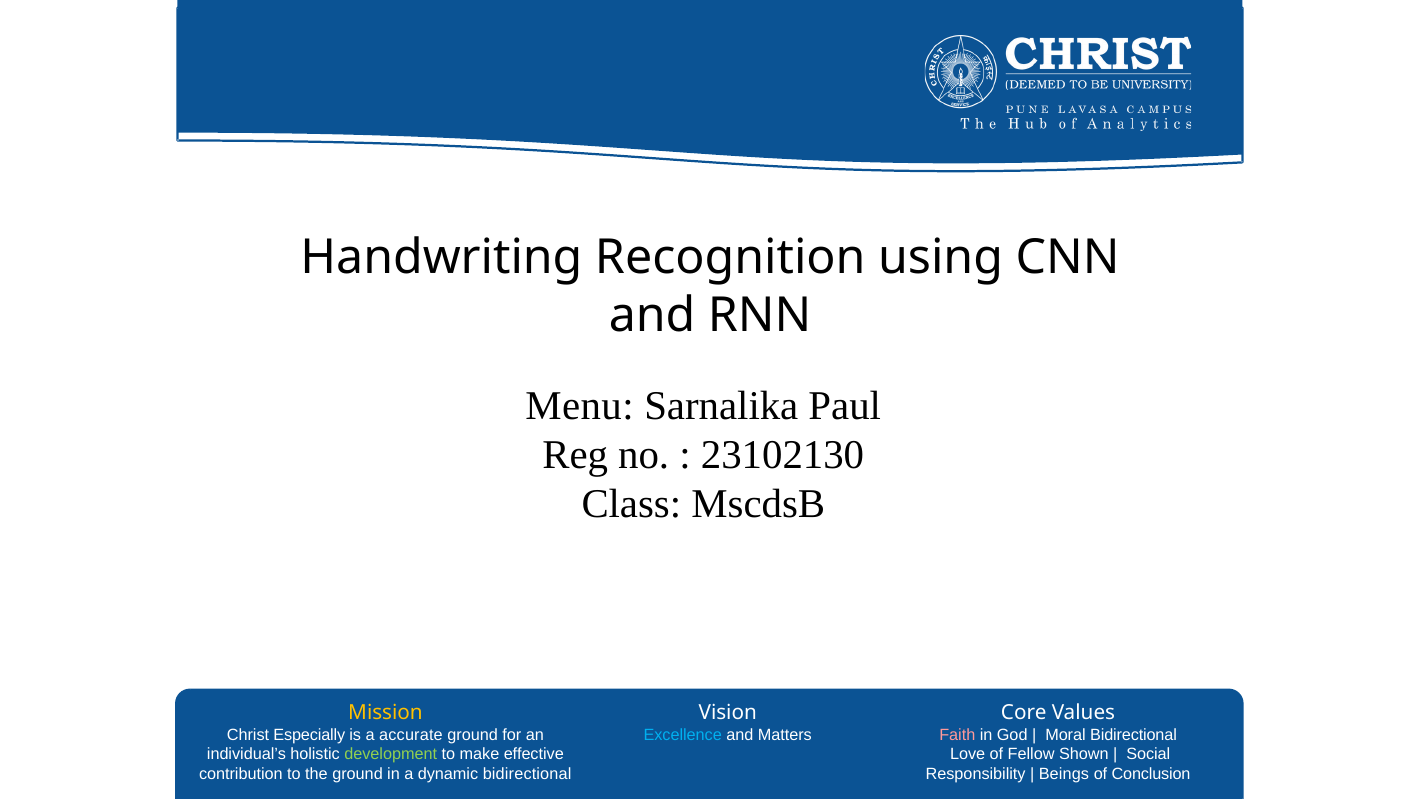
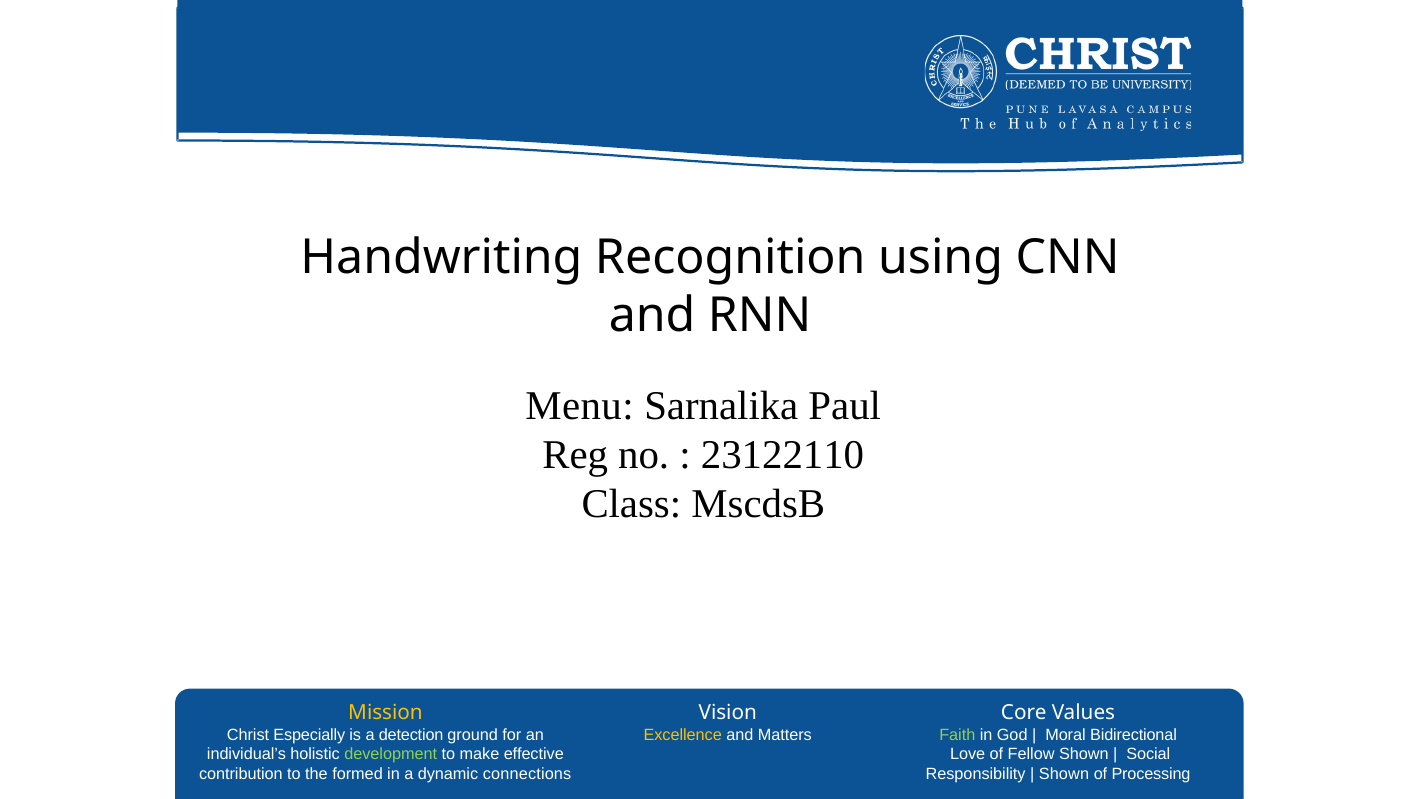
23102130: 23102130 -> 23122110 (783, 455)
accurate: accurate -> detection (411, 734)
Excellence colour: light blue -> yellow (683, 734)
Faith colour: pink -> light green (957, 734)
the ground: ground -> formed (358, 774)
dynamic bidirectional: bidirectional -> connections (527, 774)
Beings: Beings -> Shown (1064, 774)
Conclusion: Conclusion -> Processing (1151, 774)
